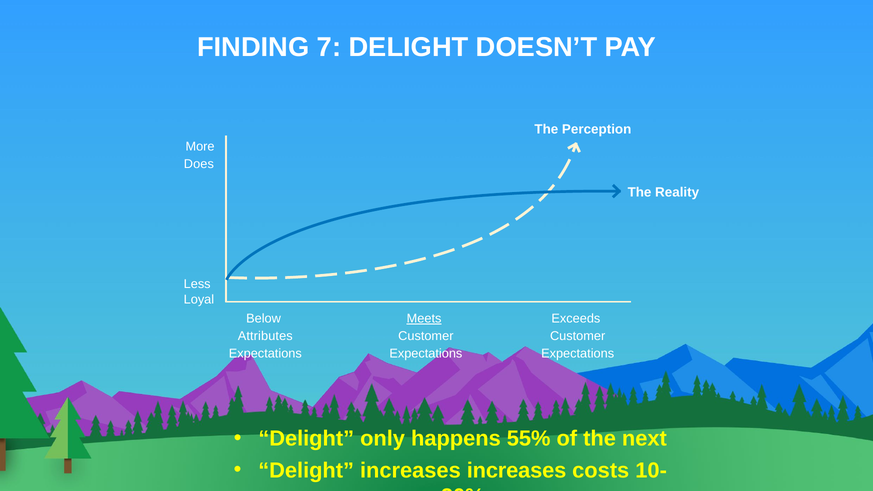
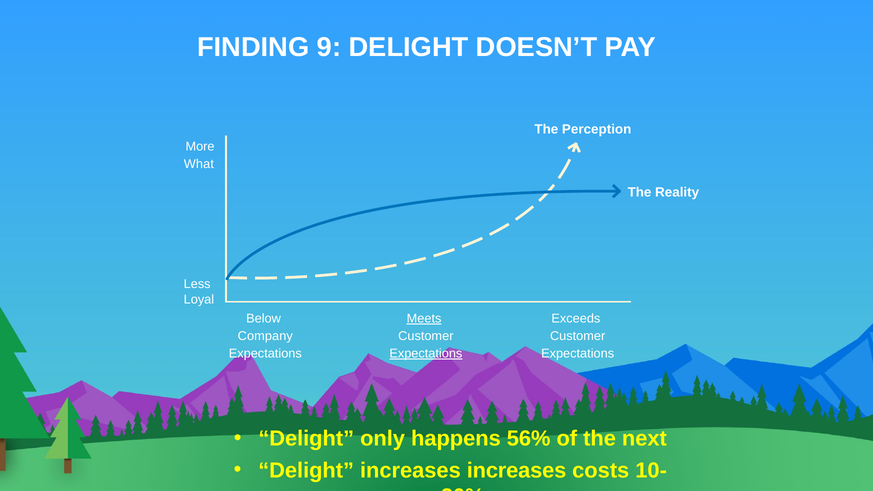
7: 7 -> 9 (329, 47)
Does: Does -> What (199, 164)
Attributes: Attributes -> Company (265, 336)
Expectations underline: none -> present (426, 354)
55%: 55% -> 56% (529, 439)
